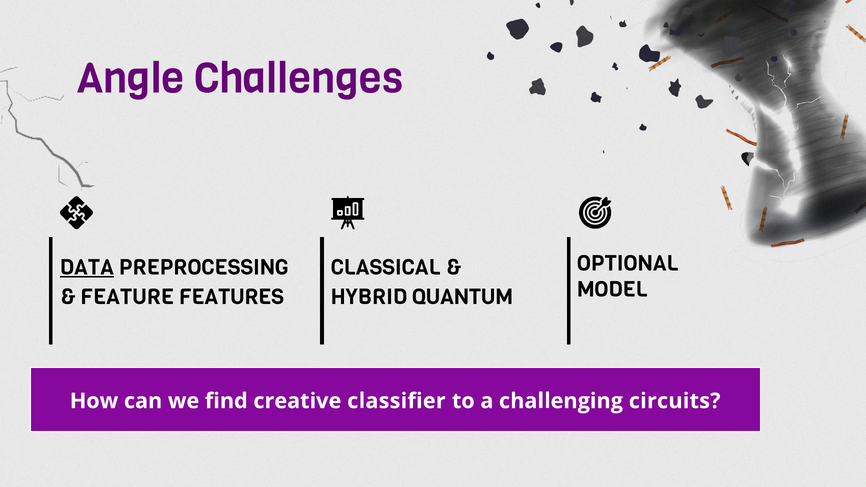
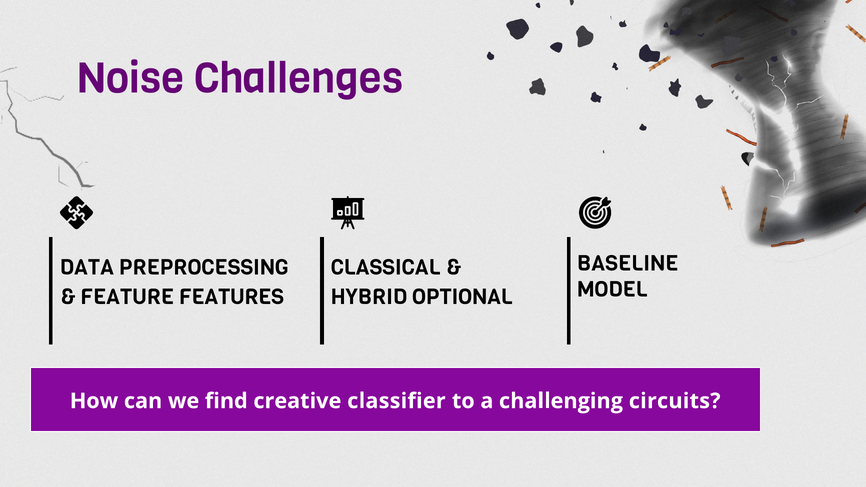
Angle: Angle -> Noise (131, 79)
OPTIONAL: OPTIONAL -> BASELINE (628, 264)
DATA underline: present -> none (87, 268)
QUANTUM: QUANTUM -> OPTIONAL (462, 297)
